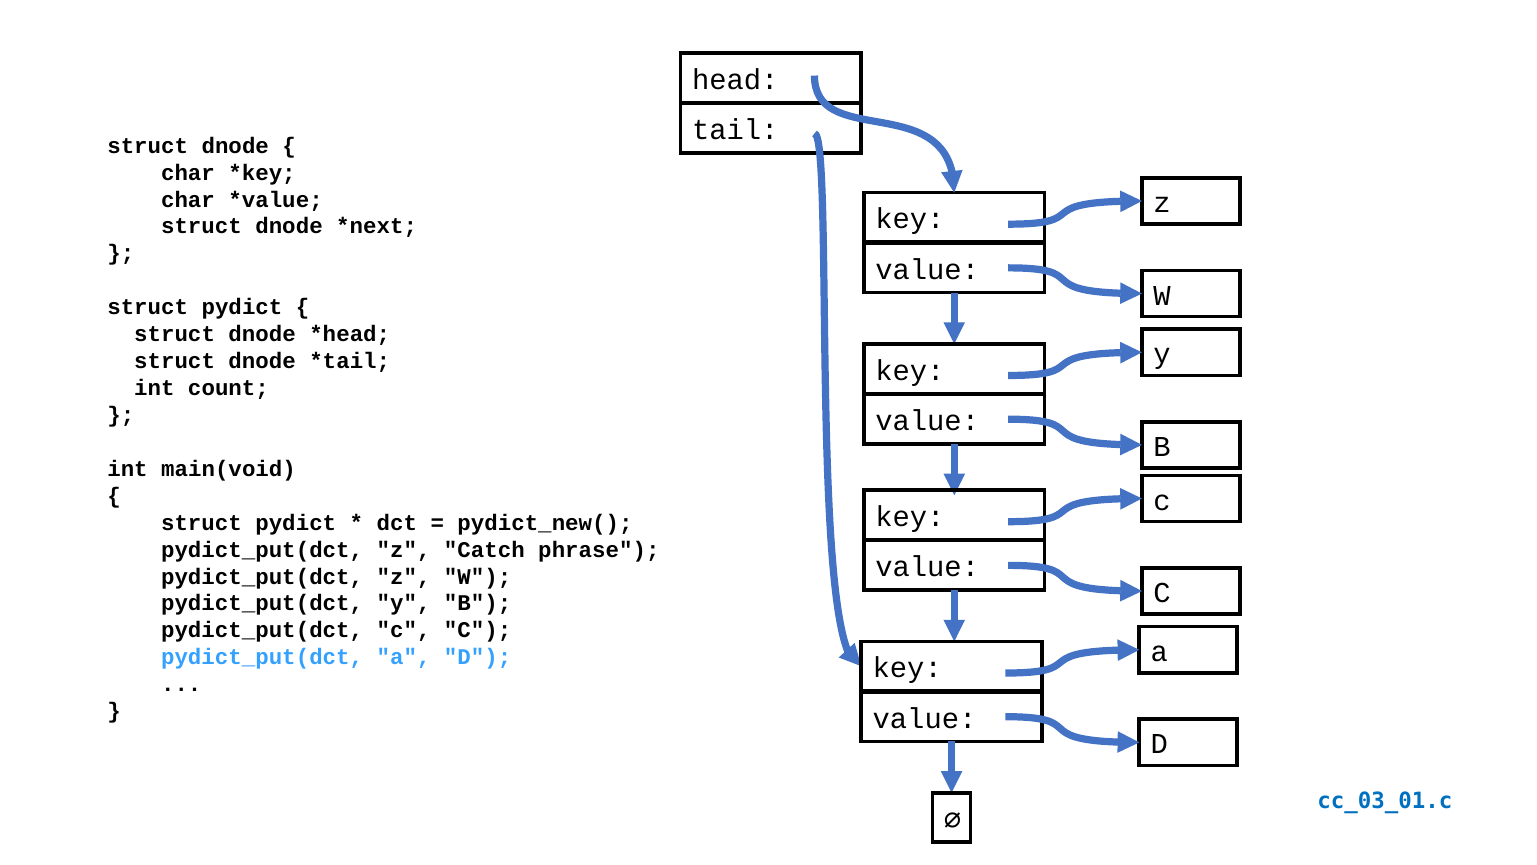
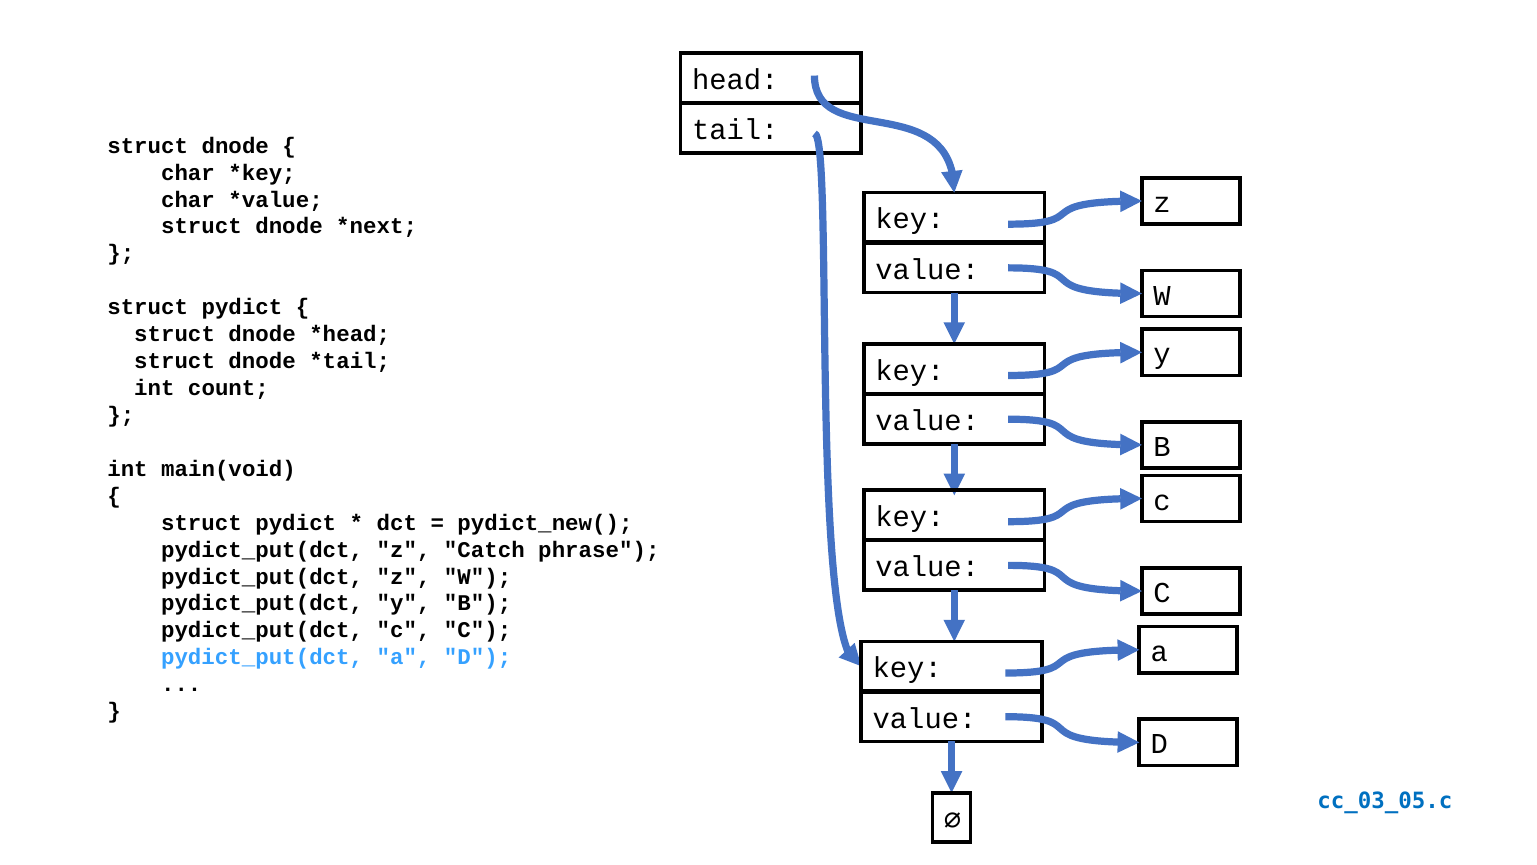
cc_03_01.c: cc_03_01.c -> cc_03_05.c (1385, 800)
